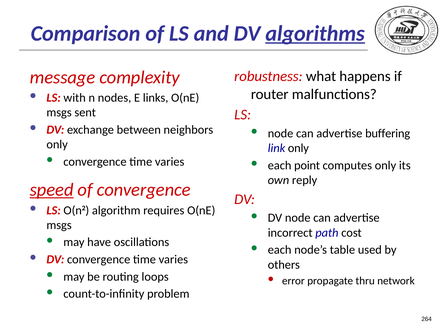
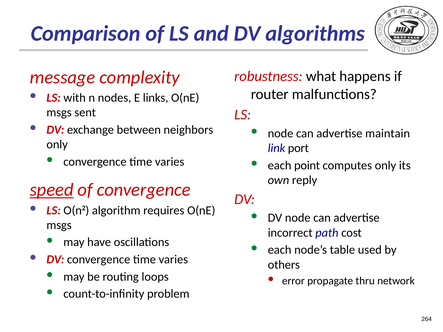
algorithms underline: present -> none (315, 34)
buffering: buffering -> maintain (388, 133)
link only: only -> port (298, 148)
